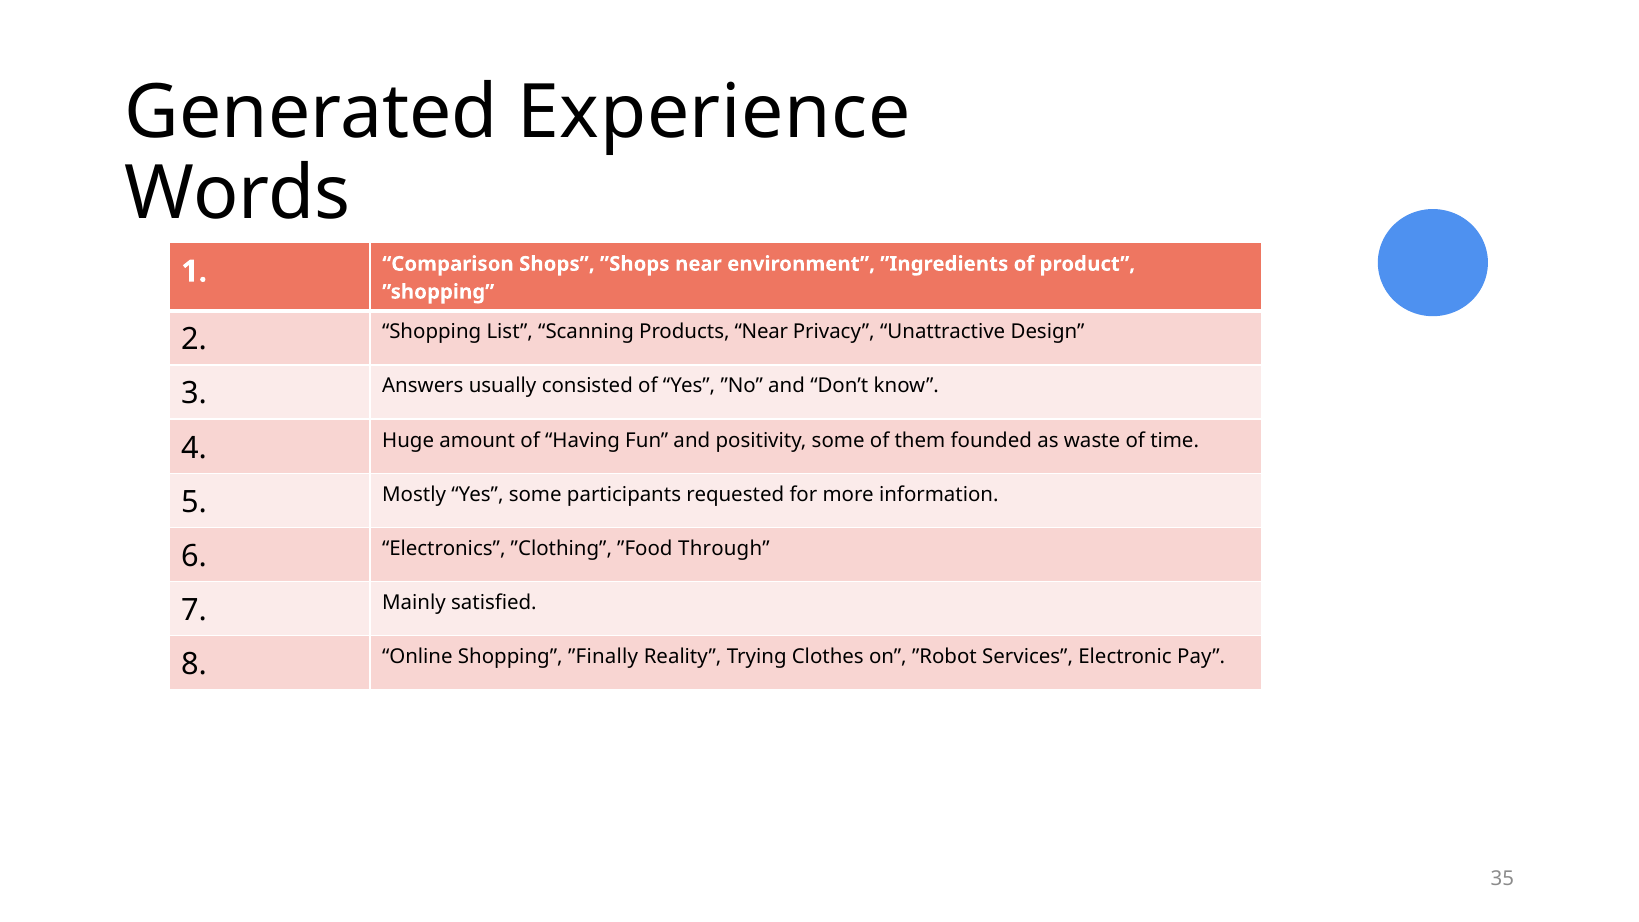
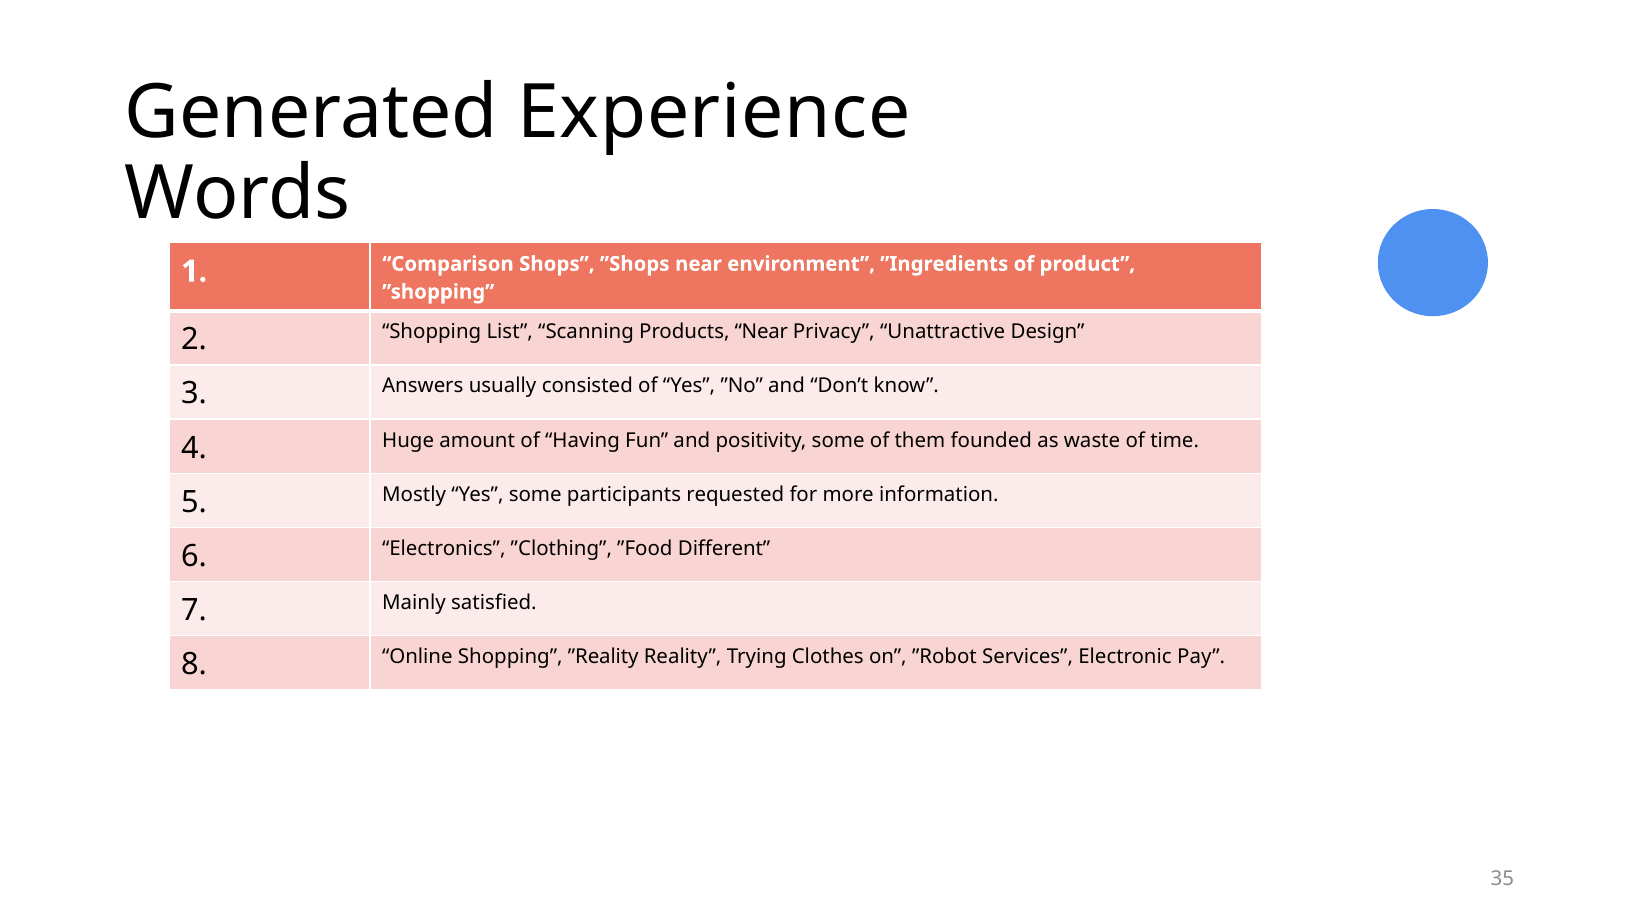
Through: Through -> Different (724, 549)
”Finally: ”Finally -> ”Reality (603, 657)
